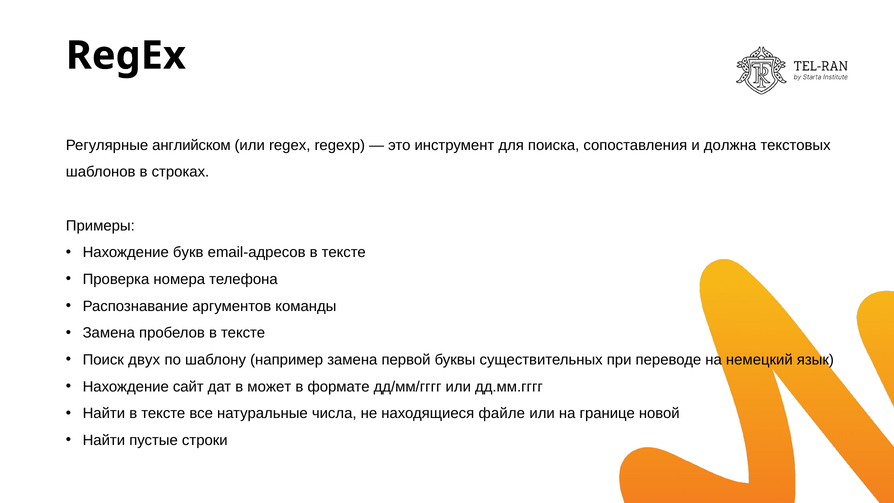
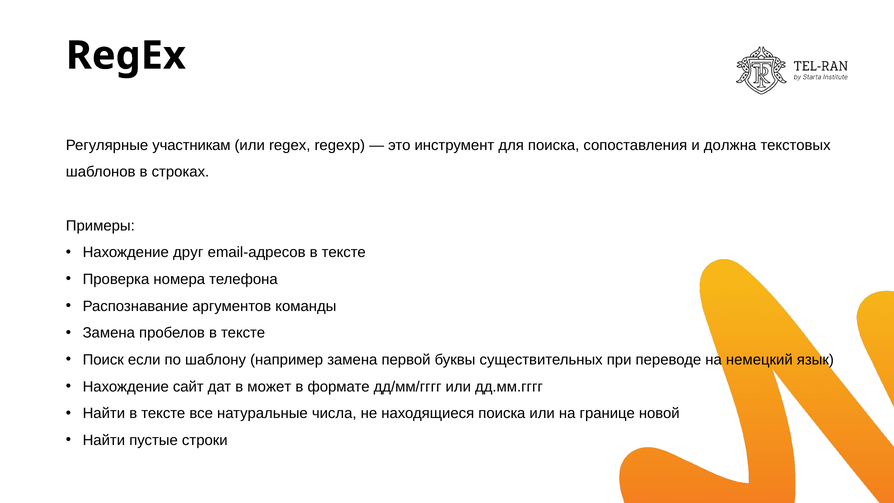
английском: английском -> участникам (191, 145)
букв: букв -> друг (188, 252)
двух: двух -> если (144, 360)
находящиеся файле: файле -> поиска (502, 413)
